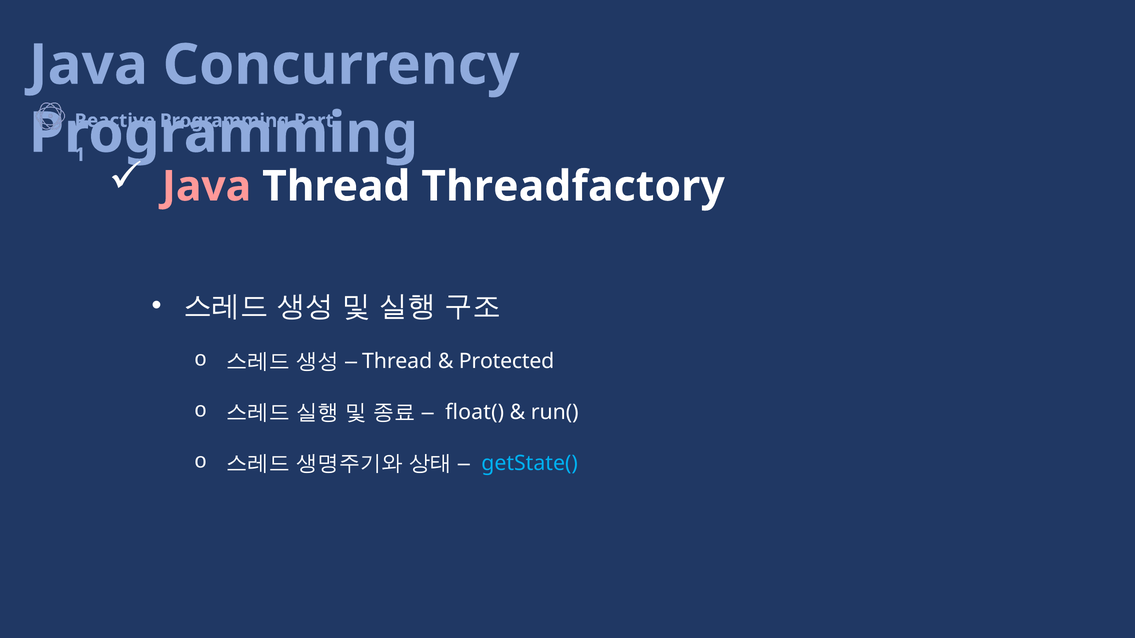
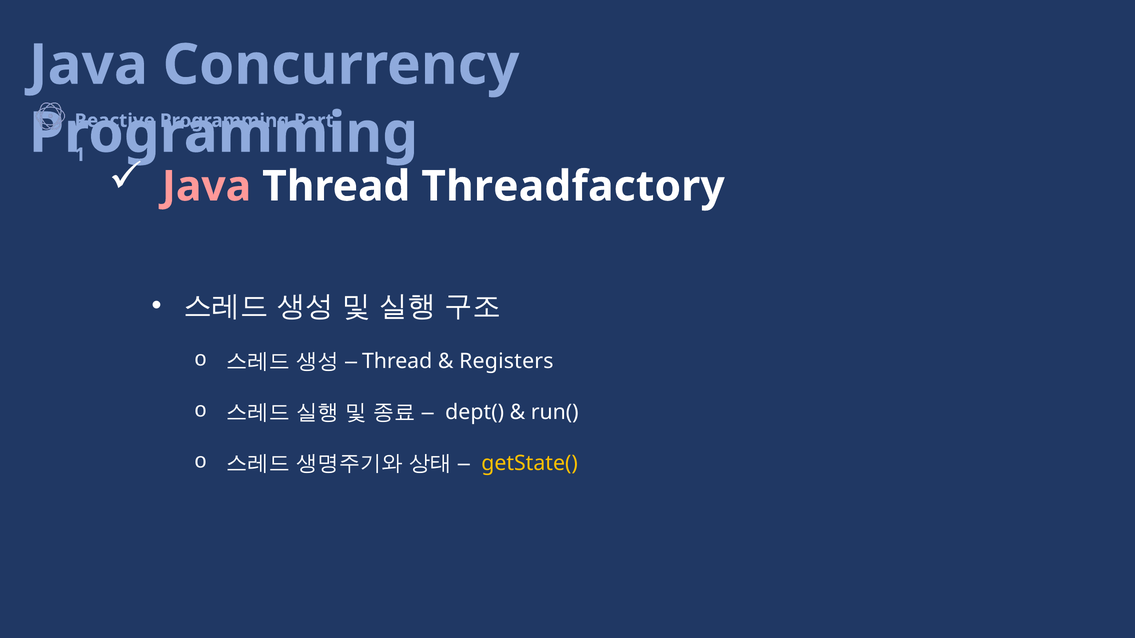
Protected: Protected -> Registers (506, 362)
float(: float( -> dept( (475, 413)
getState( colour: light blue -> yellow (530, 464)
